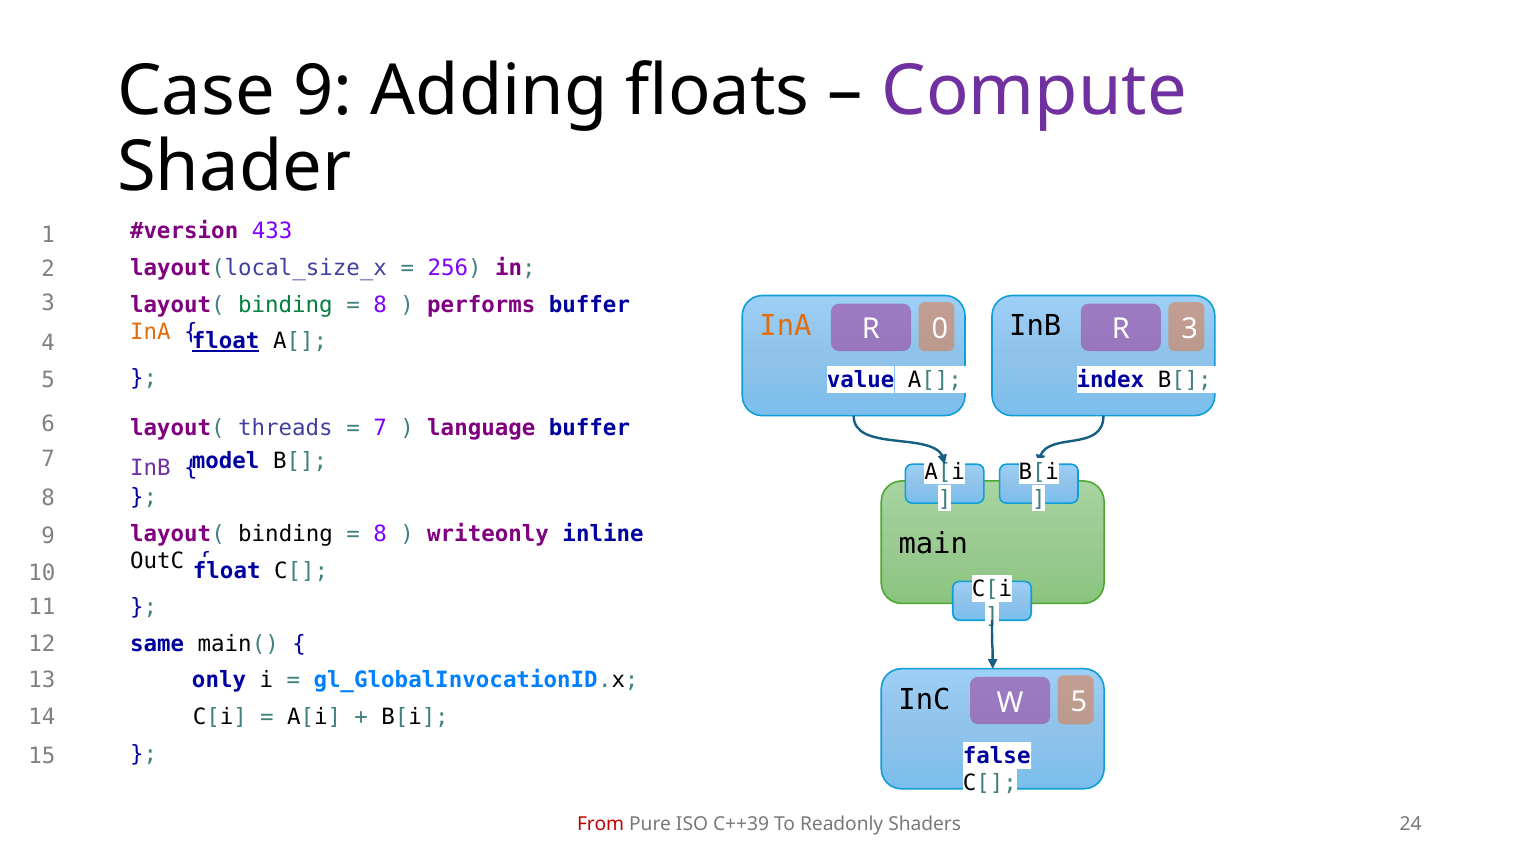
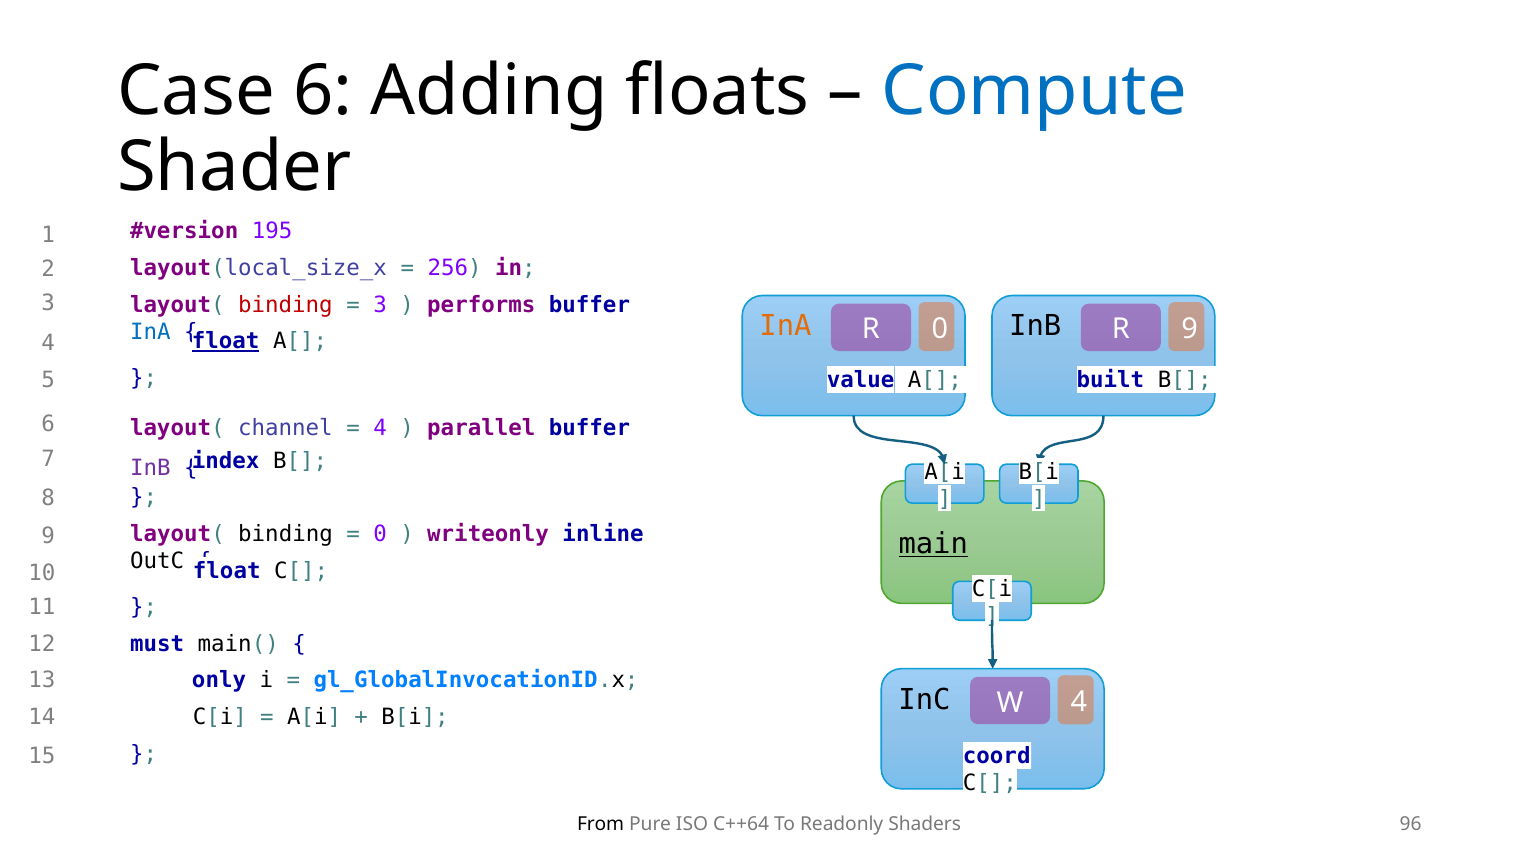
Case 9: 9 -> 6 (323, 91)
Compute colour: purple -> blue (1034, 91)
433: 433 -> 195 (272, 232)
binding colour: green -> red (285, 305)
8: 8 -> 3 (380, 305)
InB 3: 3 -> 9 (1190, 329)
InA colour: orange -> blue (150, 332)
index: index -> built (1110, 380)
threads: threads -> channel (285, 429)
7: 7 -> 4 (380, 429)
language: language -> parallel (481, 429)
model: model -> index (226, 461)
8: 8 -> 0 (380, 534)
main underline: none -> present (933, 545)
same: same -> must (157, 644)
InC 5: 5 -> 4 (1079, 702)
false: false -> coord (997, 757)
From colour: red -> black (601, 825)
C++39: C++39 -> C++64 (741, 825)
24: 24 -> 96 (1411, 825)
